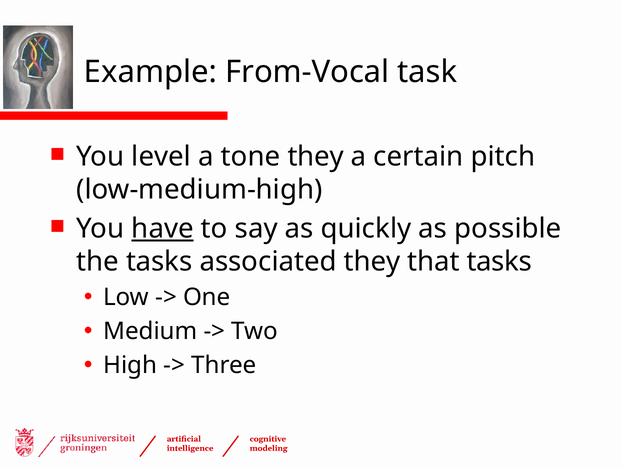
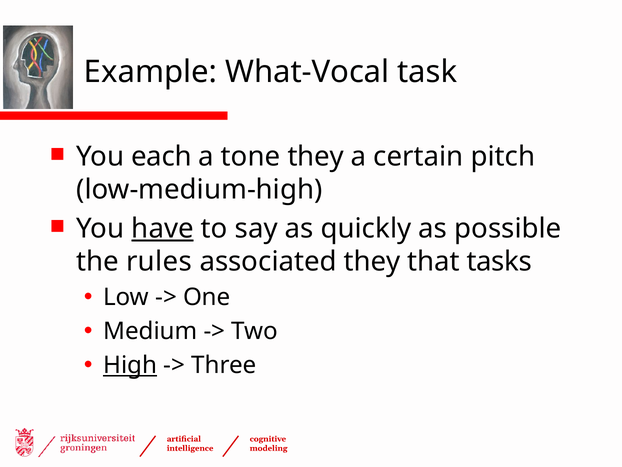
From-Vocal: From-Vocal -> What-Vocal (307, 72)
level: level -> each (161, 156)
the tasks: tasks -> rules (159, 261)
High underline: none -> present (130, 365)
